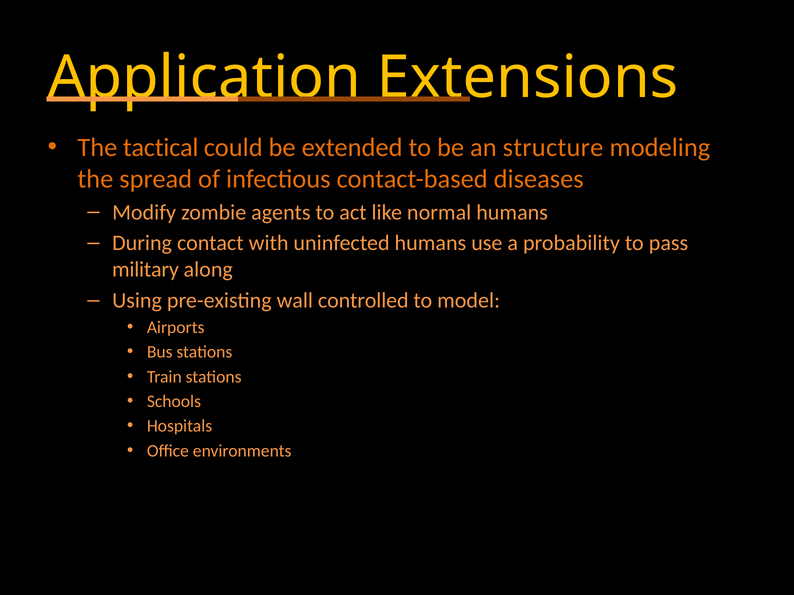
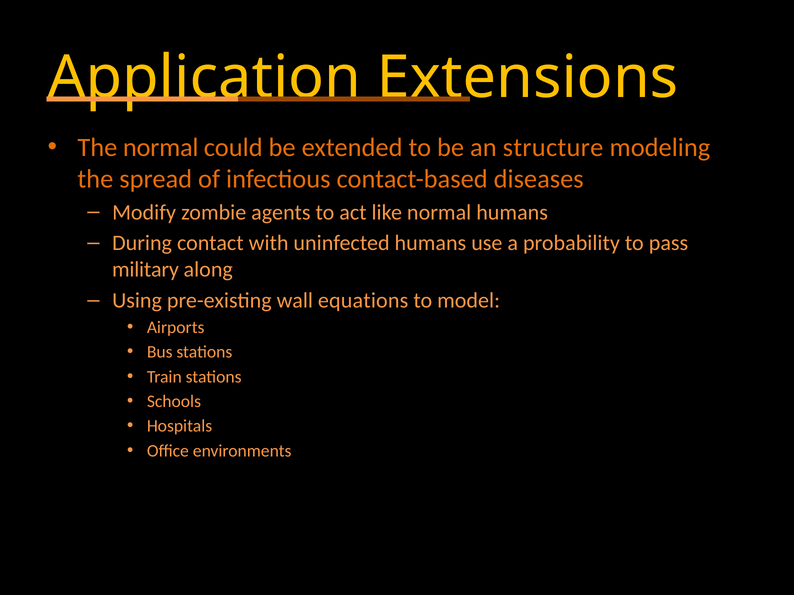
The tactical: tactical -> normal (161, 147)
controlled: controlled -> equations (363, 301)
